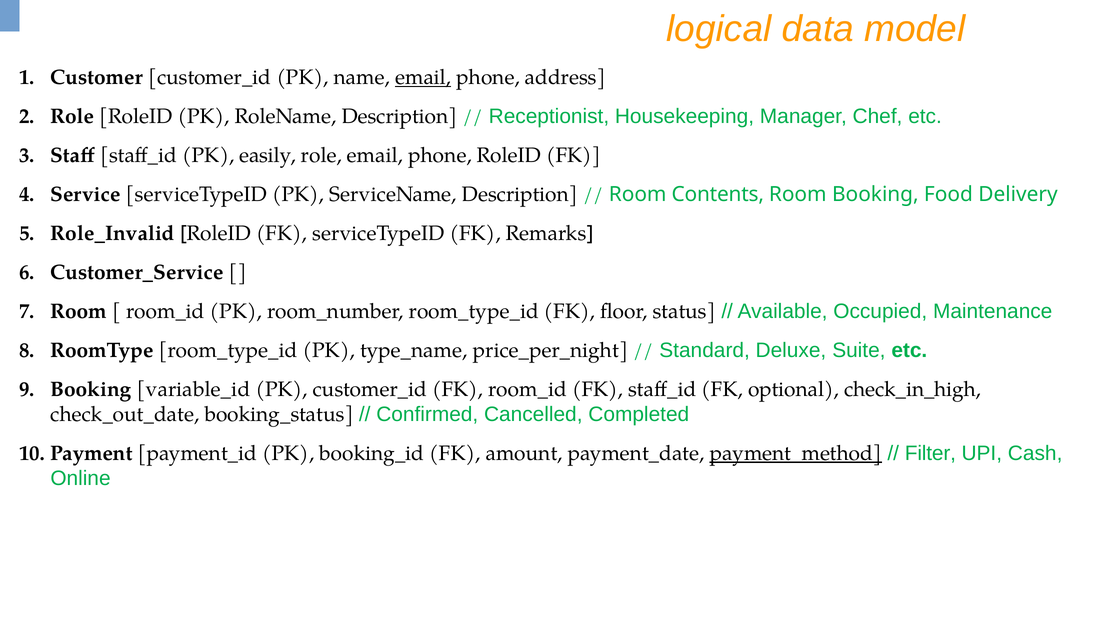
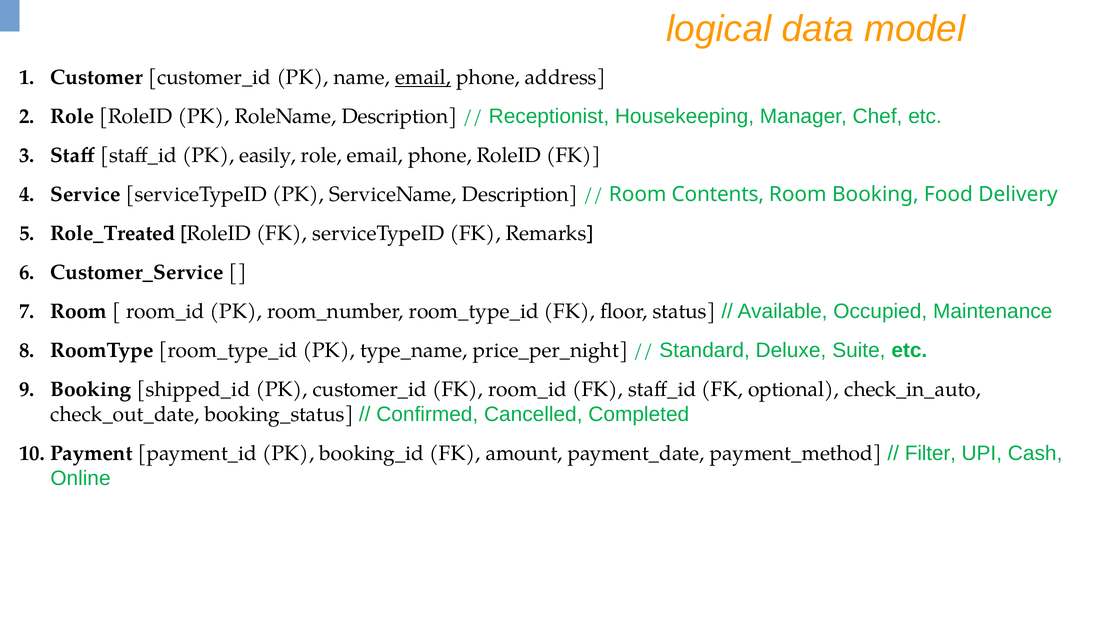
Role_Invalid: Role_Invalid -> Role_Treated (113, 233)
variable_id: variable_id -> shipped_id (193, 389)
check_in_high: check_in_high -> check_in_auto (913, 389)
payment_method underline: present -> none (796, 453)
